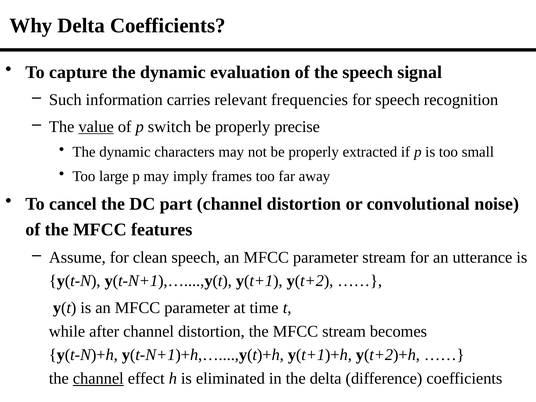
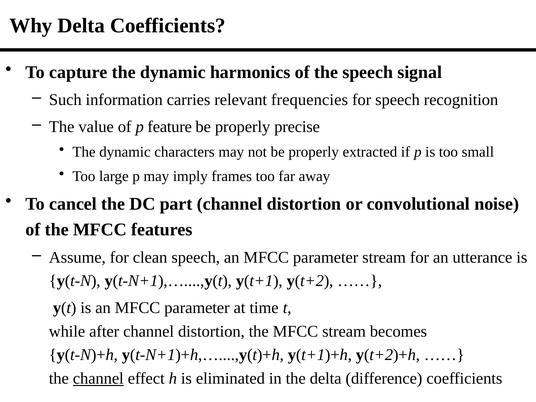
evaluation: evaluation -> harmonics (250, 72)
value underline: present -> none (96, 127)
switch: switch -> feature (170, 127)
